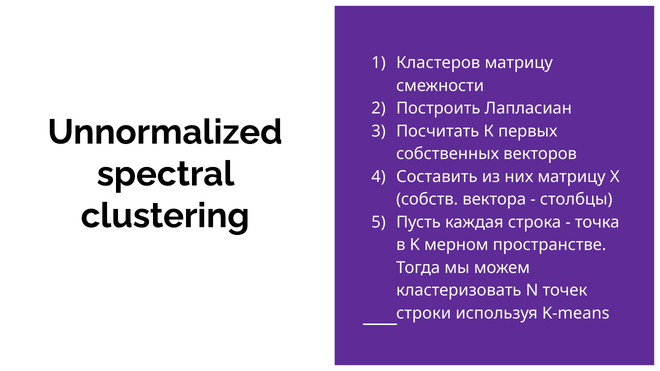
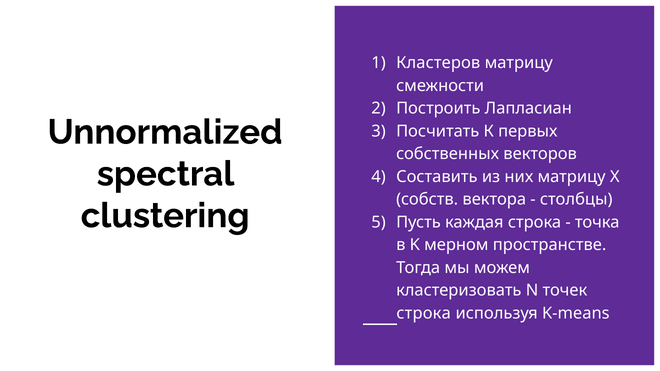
строки: строки -> строка (424, 313)
